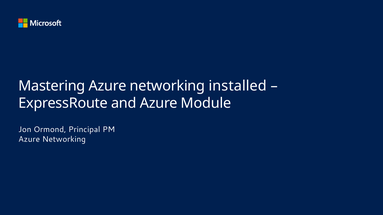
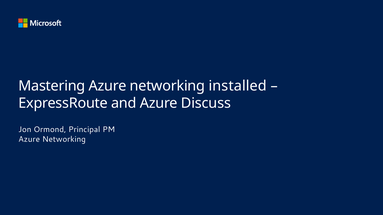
Module: Module -> Discuss (206, 103)
